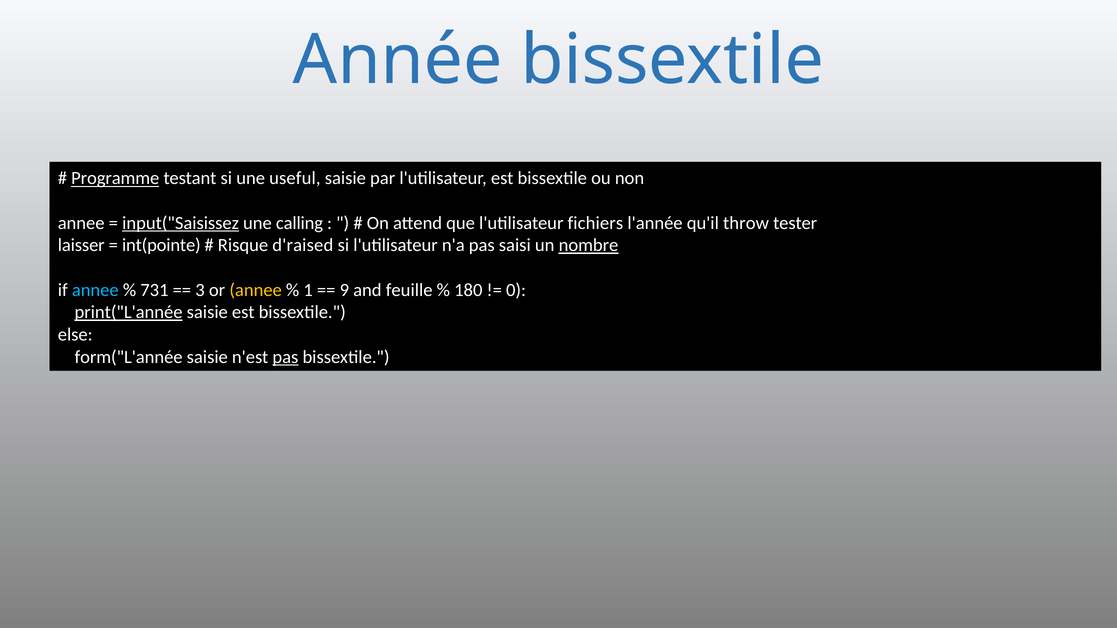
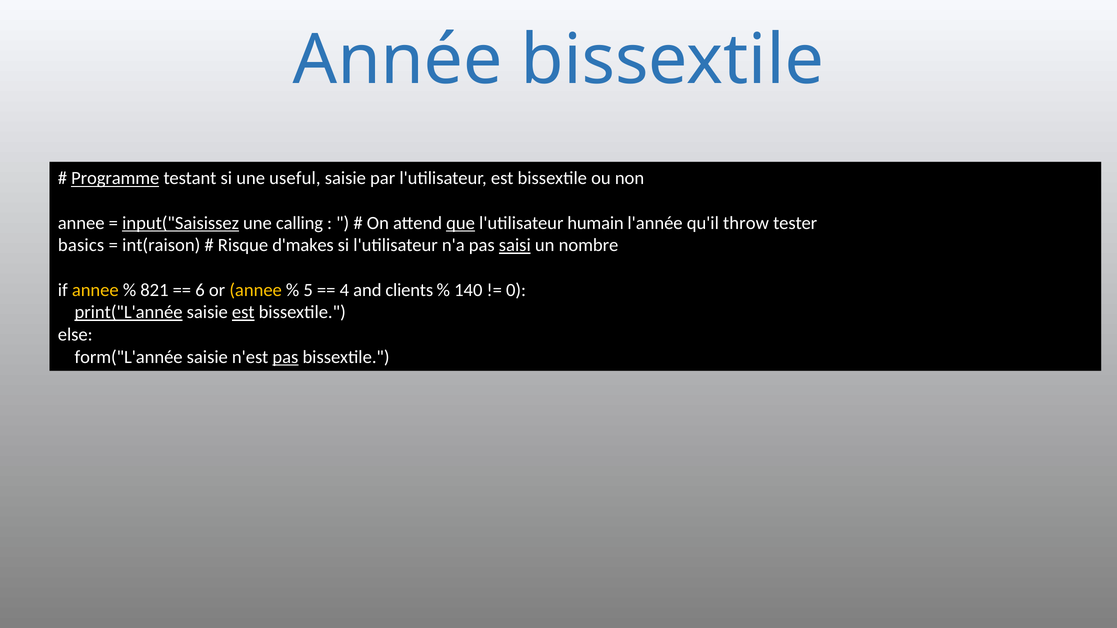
que underline: none -> present (461, 223)
fichiers: fichiers -> humain (596, 223)
laisser: laisser -> basics (81, 245)
int(pointe: int(pointe -> int(raison (161, 245)
d'raised: d'raised -> d'makes (303, 245)
saisi underline: none -> present (515, 245)
nombre underline: present -> none (588, 245)
annee colour: light blue -> yellow (95, 290)
731: 731 -> 821 (154, 290)
3: 3 -> 6 (200, 290)
1: 1 -> 5 (308, 290)
9: 9 -> 4 (344, 290)
feuille: feuille -> clients (409, 290)
180: 180 -> 140 (468, 290)
est underline: none -> present (243, 312)
